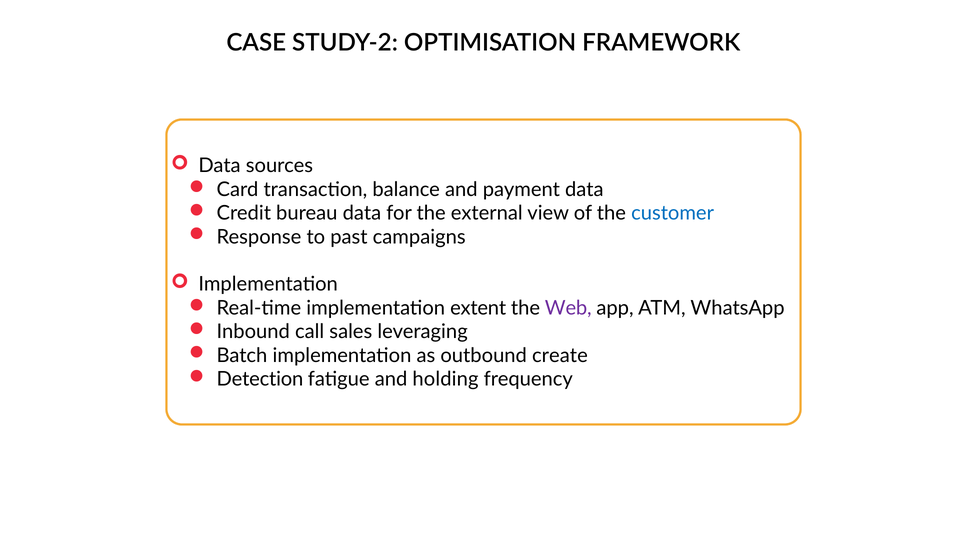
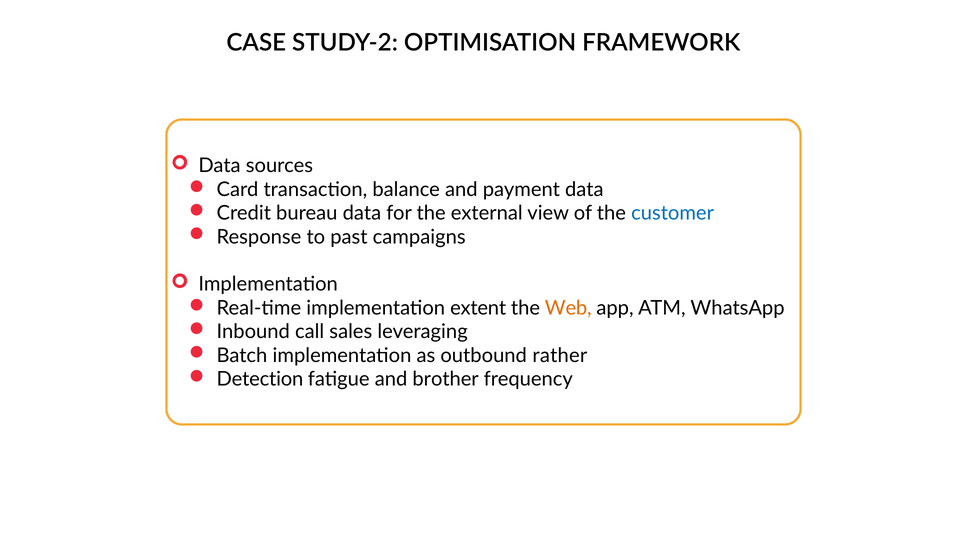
Web colour: purple -> orange (568, 308)
create: create -> rather (560, 355)
holding: holding -> brother (446, 379)
